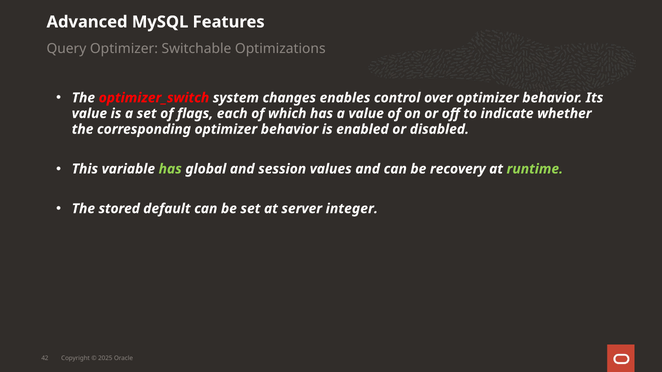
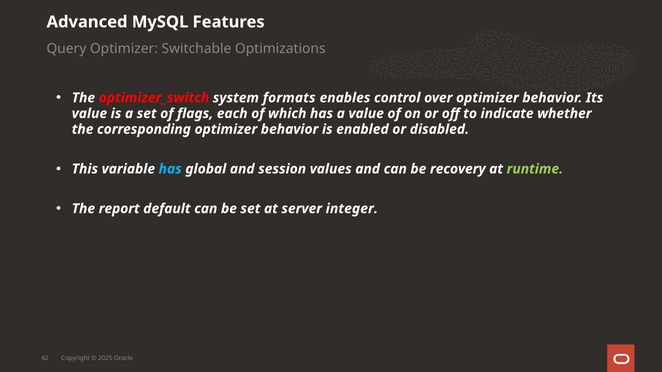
changes: changes -> formats (289, 98)
has colour: light green -> light blue (170, 169)
stored: stored -> report (119, 209)
